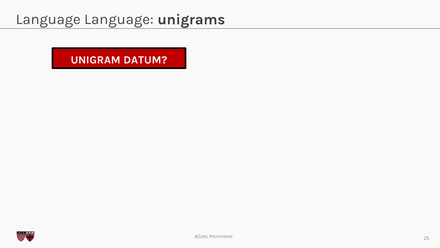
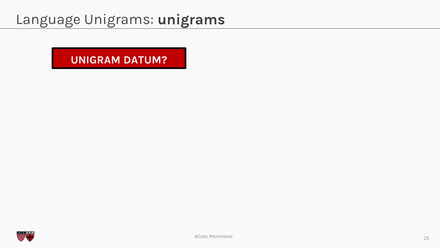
Language Language: Language -> Unigrams (119, 19)
